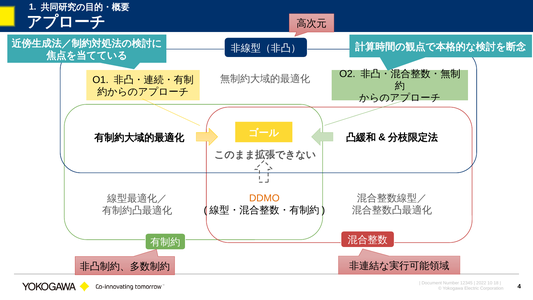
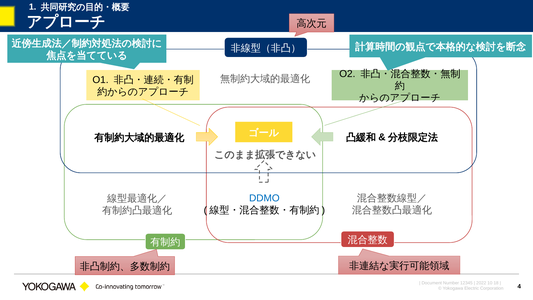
DDMO colour: orange -> blue (264, 198)
